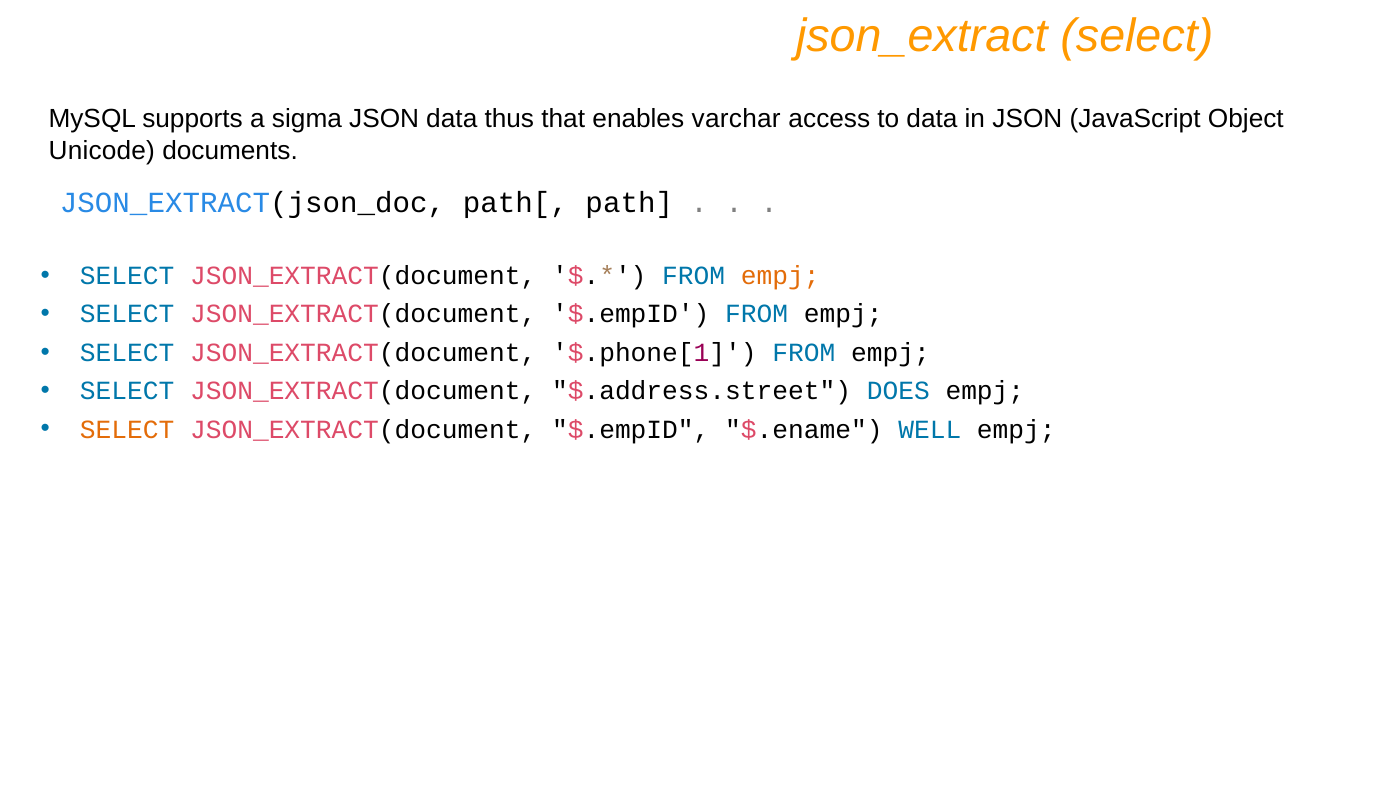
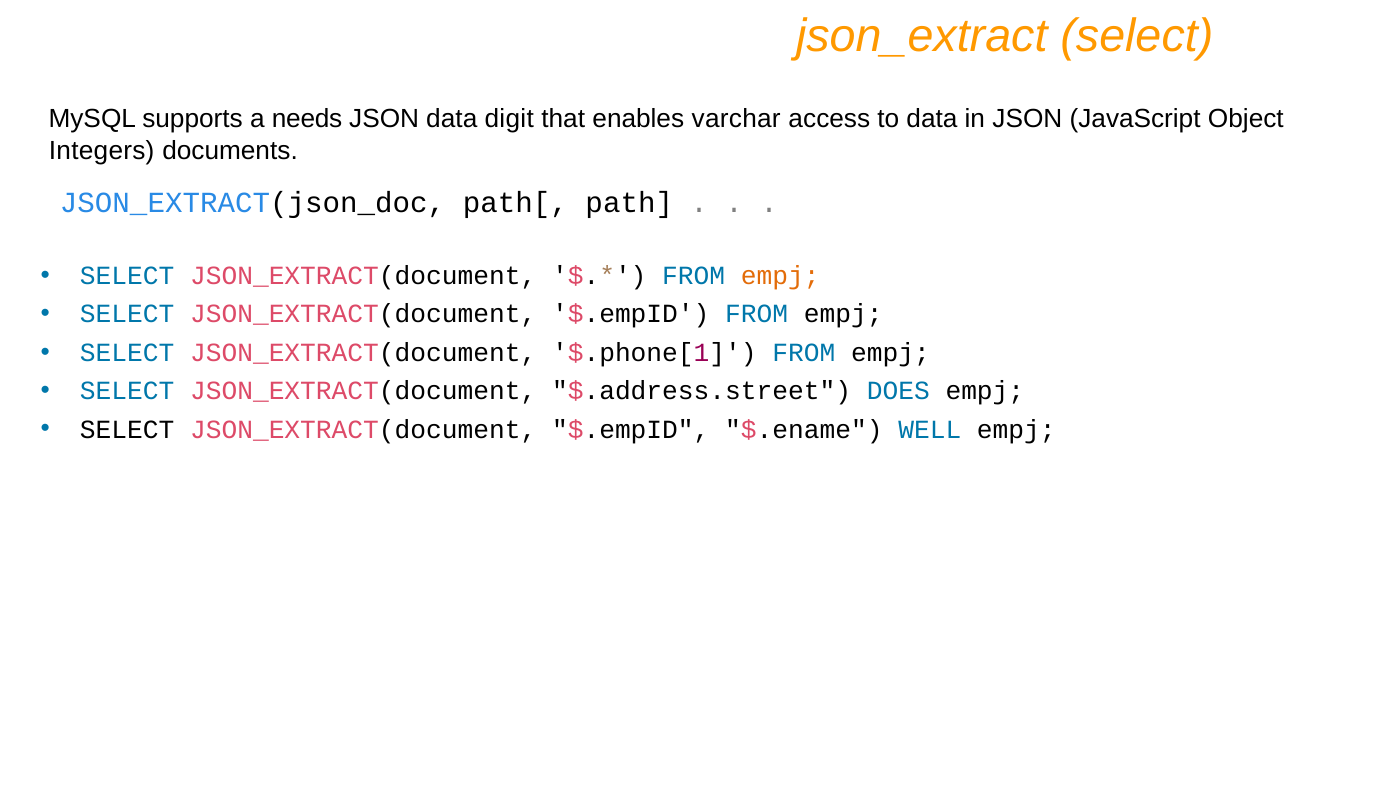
sigma: sigma -> needs (307, 119)
thus: thus -> digit (509, 119)
Unicode: Unicode -> Integers (102, 150)
SELECT colour: orange -> black (127, 430)
